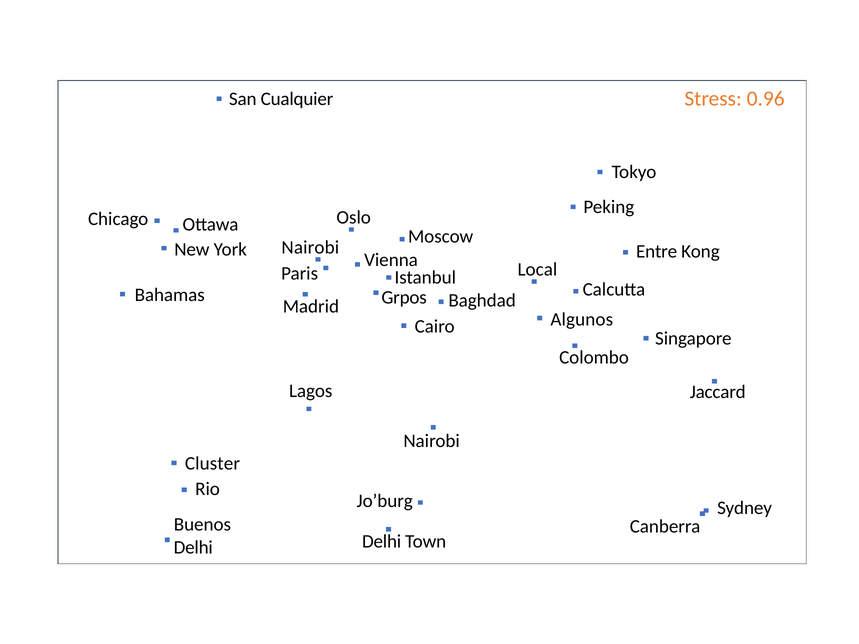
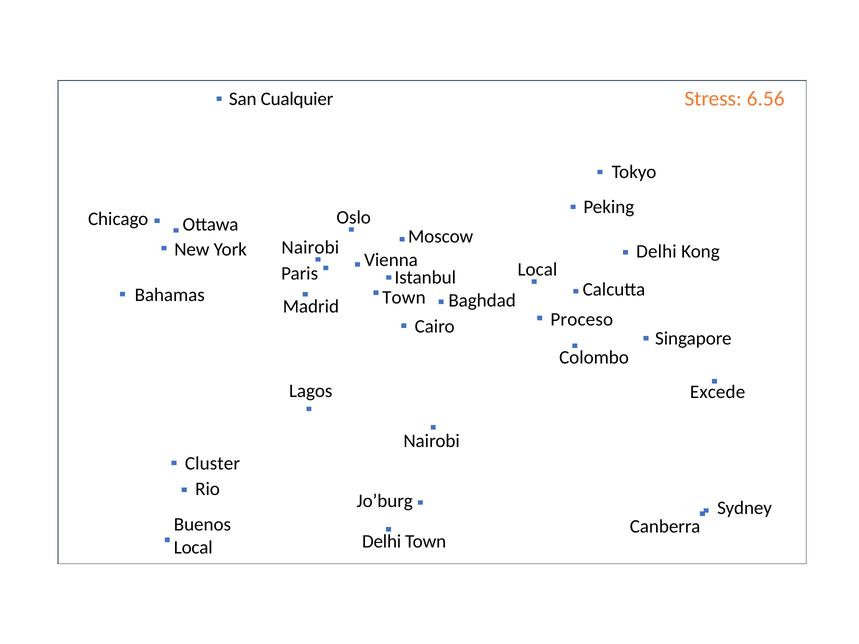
0.96: 0.96 -> 6.56 (766, 99)
Entre: Entre -> Delhi (656, 251)
Grpos: Grpos -> Town (404, 297)
Algunos: Algunos -> Proceso (582, 320)
Jaccard: Jaccard -> Excede (718, 392)
Delhi: Delhi -> Local (193, 548)
